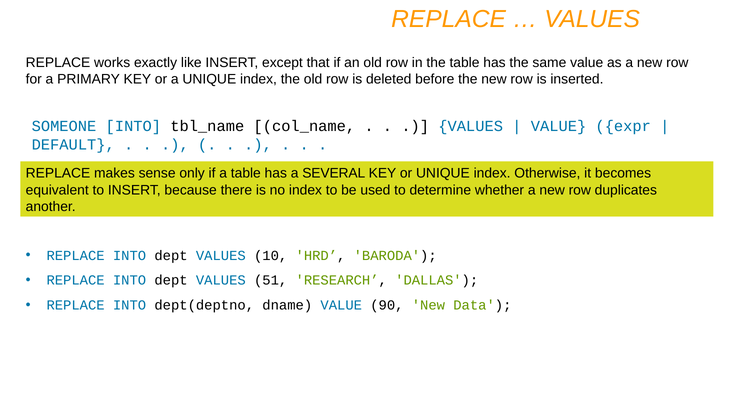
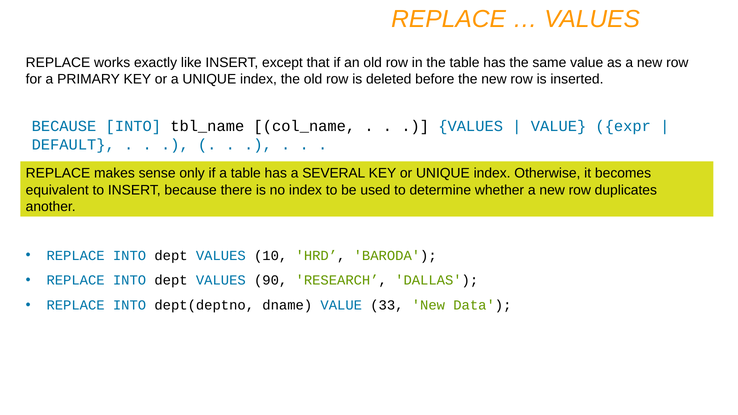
SOMEONE: SOMEONE -> BECAUSE (64, 126)
51: 51 -> 90 (271, 280)
90: 90 -> 33 (387, 305)
